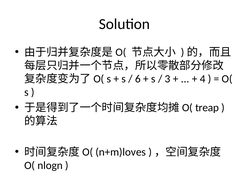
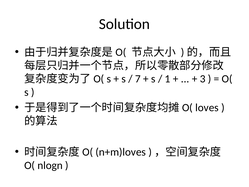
6: 6 -> 7 (138, 79)
3: 3 -> 1 (168, 79)
4: 4 -> 3 (203, 79)
treap: treap -> loves (207, 108)
